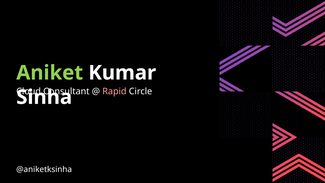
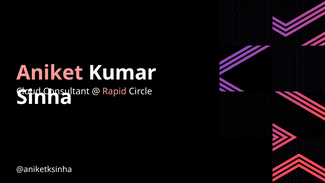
Aniket colour: light green -> pink (50, 73)
